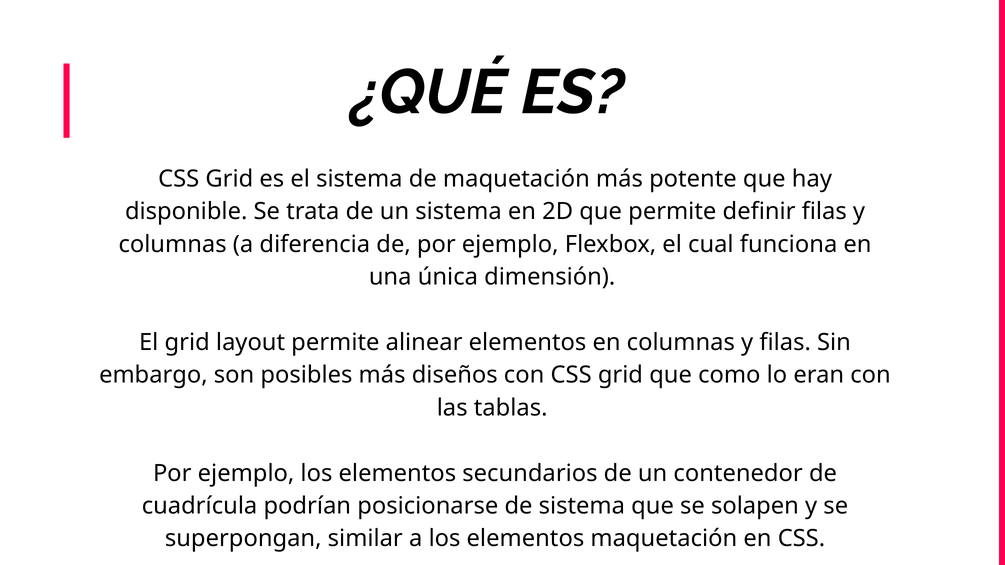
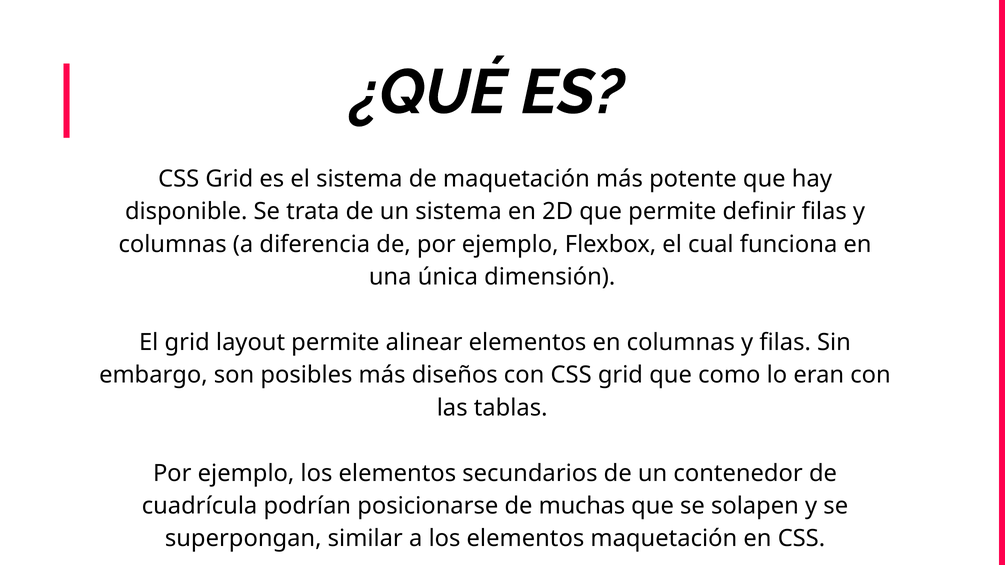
de sistema: sistema -> muchas (582, 506)
